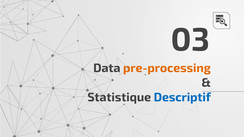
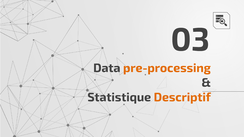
Descriptif colour: blue -> orange (182, 97)
